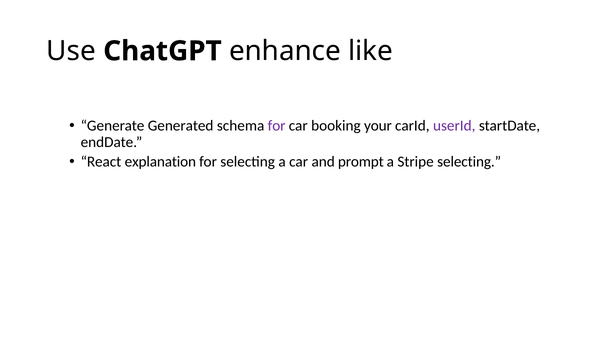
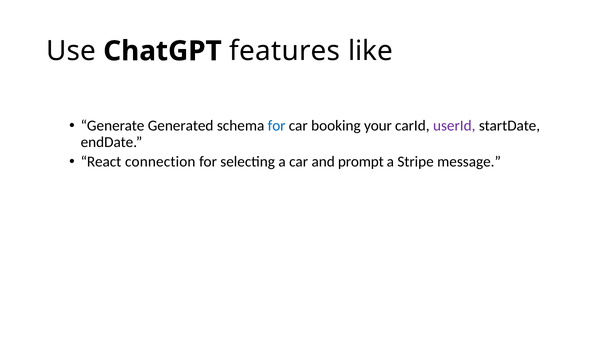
enhance: enhance -> features (285, 51)
for colour: purple -> blue (277, 126)
explanation: explanation -> connection (160, 162)
Stripe selecting: selecting -> message (469, 162)
